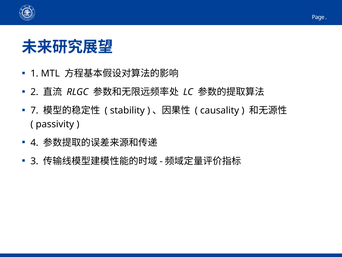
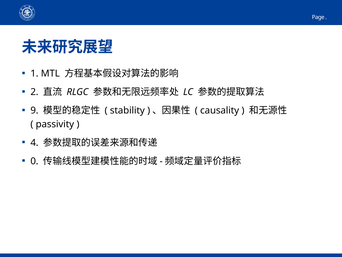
7: 7 -> 9 (34, 110)
3: 3 -> 0 (34, 161)
